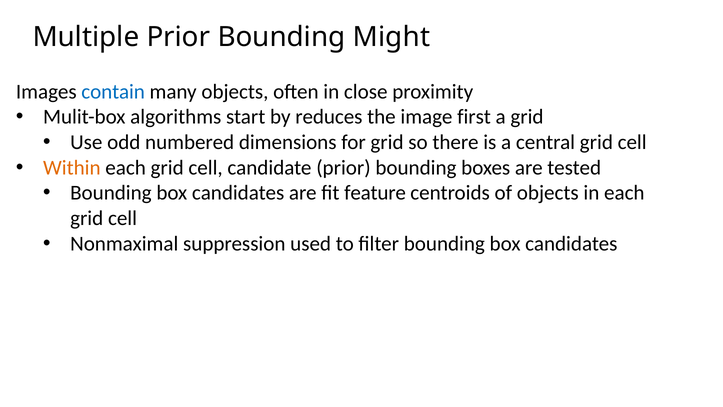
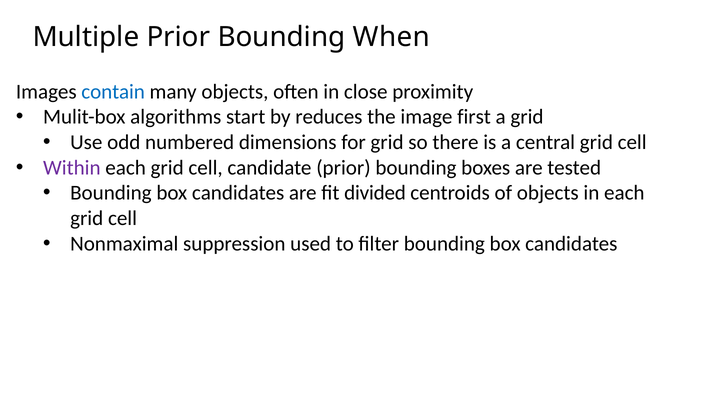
Might: Might -> When (391, 37)
Within colour: orange -> purple (72, 168)
feature: feature -> divided (375, 193)
